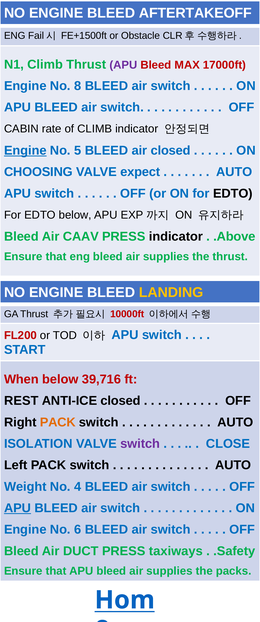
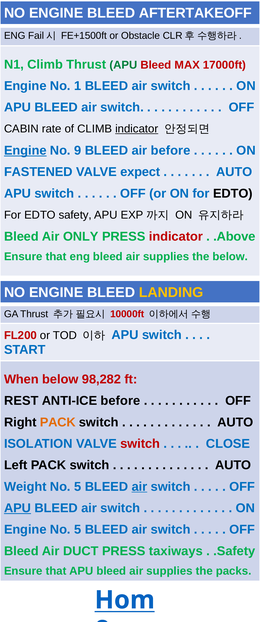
APU colour: purple -> green (123, 65)
8: 8 -> 1 (78, 86)
indicator underline: none -> present (137, 129)
5: 5 -> 9 (78, 151)
air closed: closed -> before (171, 151)
CHOOSING: CHOOSING -> FASTENED (38, 172)
EDTO below: below -> safety (75, 215)
CAAV: CAAV -> ONLY (81, 237)
indicator colour: black -> red (176, 237)
the thrust: thrust -> below (230, 257)
39,716: 39,716 -> 98,282 (101, 379)
ANTI-ICE closed: closed -> before (120, 401)
switch colour: purple -> red (140, 444)
4: 4 -> 5 (78, 487)
air underline: none -> present (139, 487)
Engine No 6: 6 -> 5 (78, 530)
